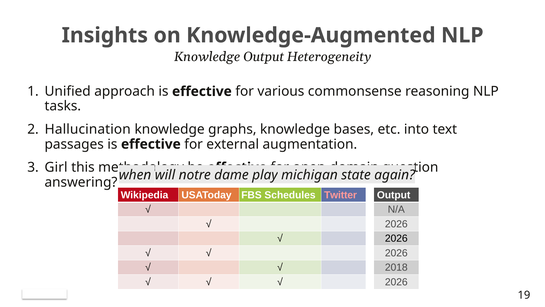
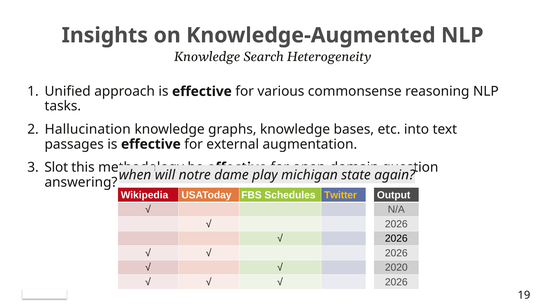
Knowledge Output: Output -> Search (264, 57)
Girl: Girl -> Slot (56, 167)
Twitter colour: pink -> yellow (341, 195)
2018: 2018 -> 2020 (396, 267)
